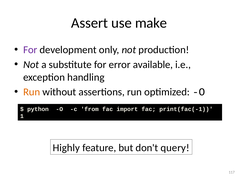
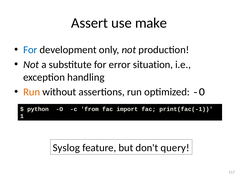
For colour: purple -> blue (30, 50)
available: available -> situation (153, 65)
Highly: Highly -> Syslog (66, 148)
